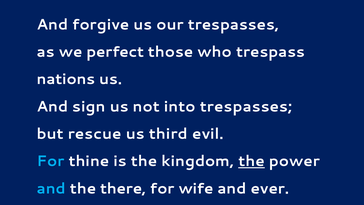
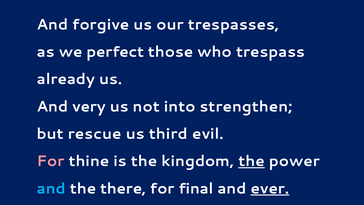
nations: nations -> already (66, 79)
sign: sign -> very (89, 106)
into trespasses: trespasses -> strengthen (246, 106)
For colour: light blue -> pink (51, 161)
wife: wife -> final (196, 188)
ever underline: none -> present (270, 188)
